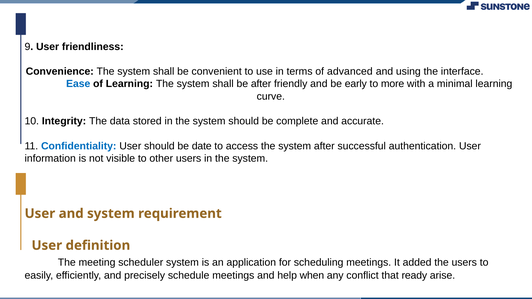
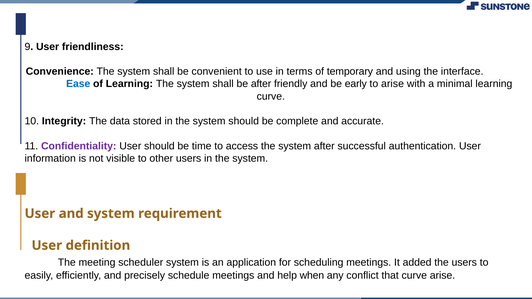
advanced: advanced -> temporary (350, 72)
to more: more -> arise (393, 84)
Confidentiality colour: blue -> purple (79, 146)
date: date -> time (202, 146)
that ready: ready -> curve (414, 276)
